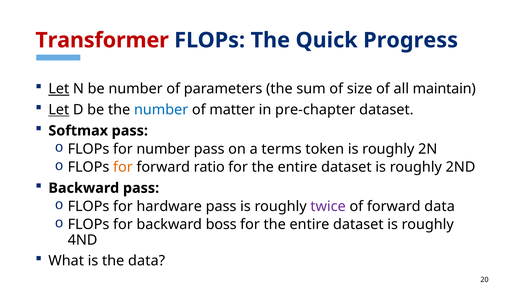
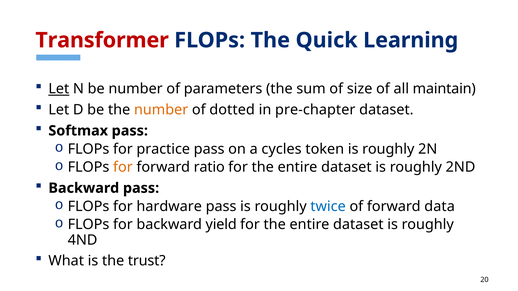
Progress: Progress -> Learning (411, 40)
Let underline: present -> none (59, 110)
number colour: blue -> orange (161, 110)
matter: matter -> dotted (232, 110)
for number: number -> practice (163, 149)
terms: terms -> cycles (282, 149)
twice colour: purple -> blue (328, 207)
boss: boss -> yield (221, 225)
the data: data -> trust (147, 261)
